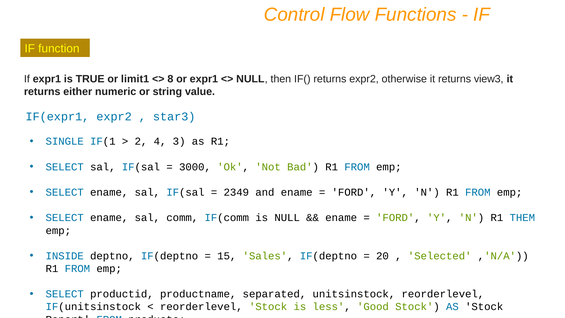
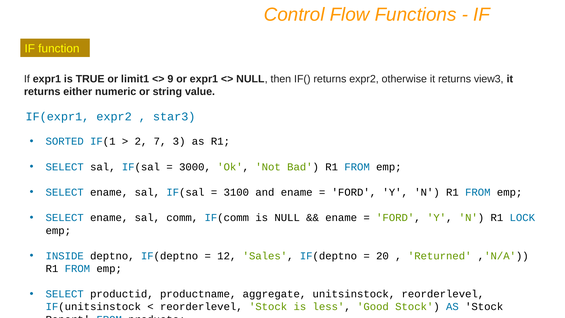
8: 8 -> 9 (170, 79)
SINGLE: SINGLE -> SORTED (65, 141)
4: 4 -> 7 (160, 141)
2349: 2349 -> 3100 (236, 192)
THEM: THEM -> LOCK (522, 218)
15: 15 -> 12 (227, 256)
Selected: Selected -> Returned (440, 256)
separated: separated -> aggregate (274, 294)
